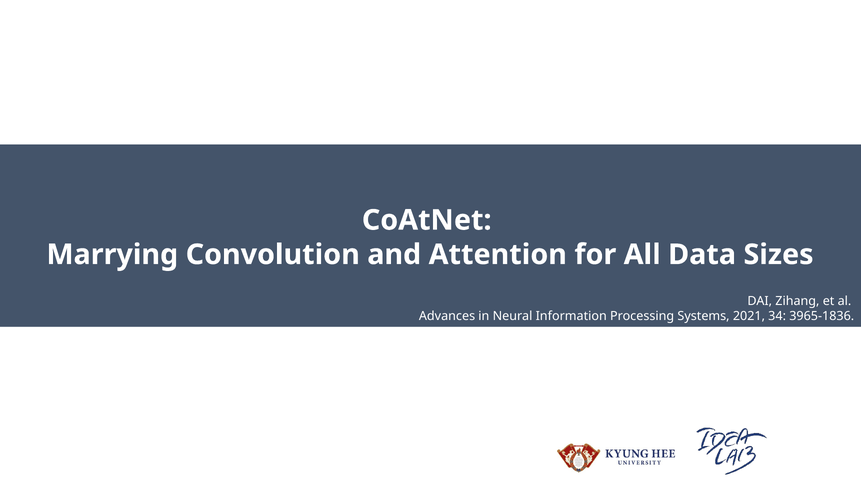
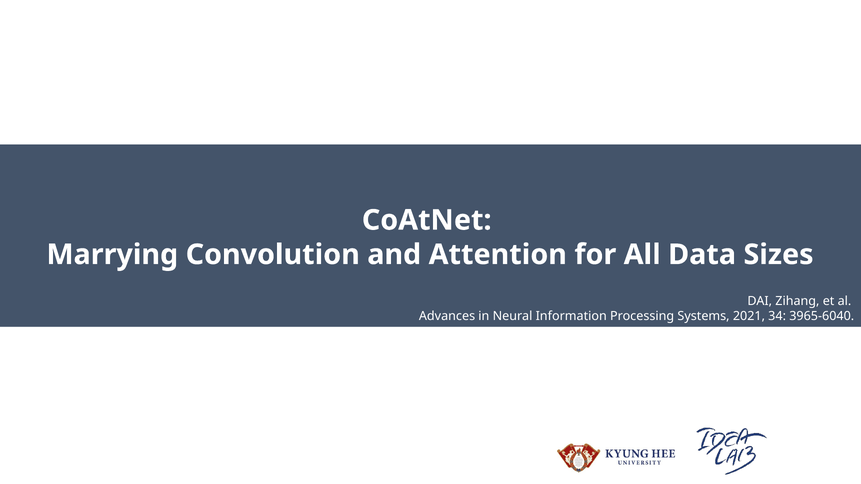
3965-1836: 3965-1836 -> 3965-6040 (822, 316)
